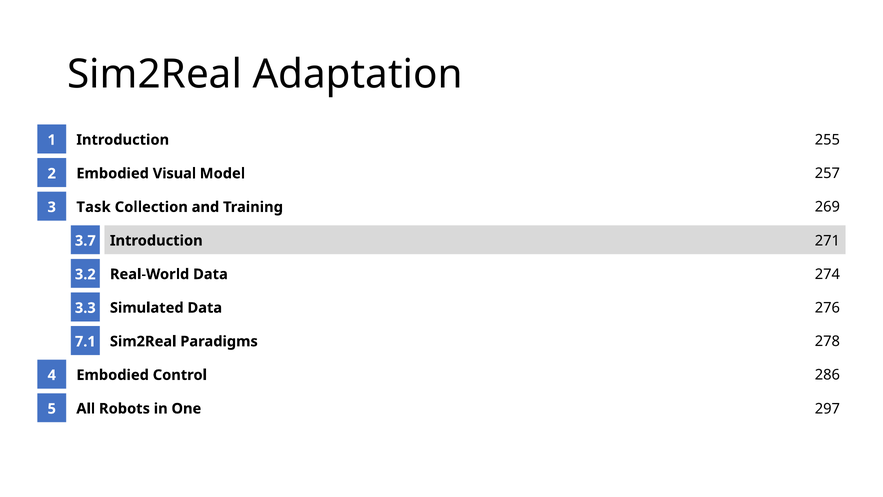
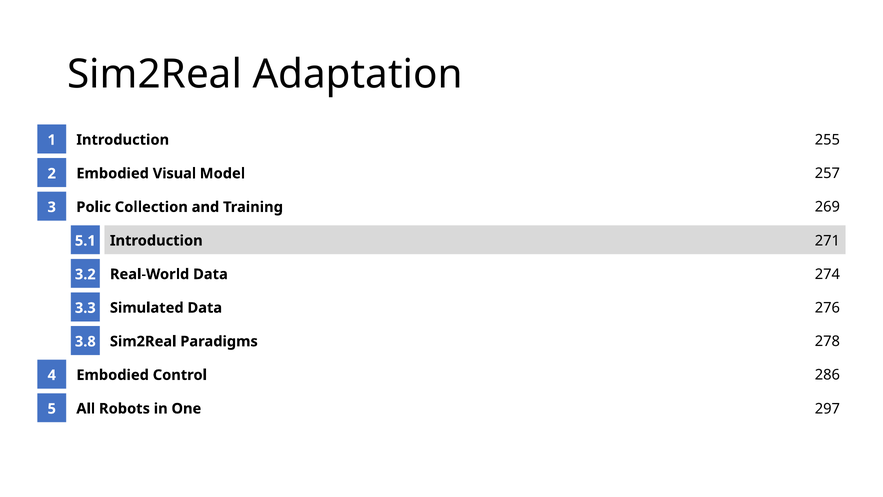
Task: Task -> Polic (94, 207)
3.7: 3.7 -> 5.1 (85, 241)
7.1: 7.1 -> 3.8 (85, 341)
